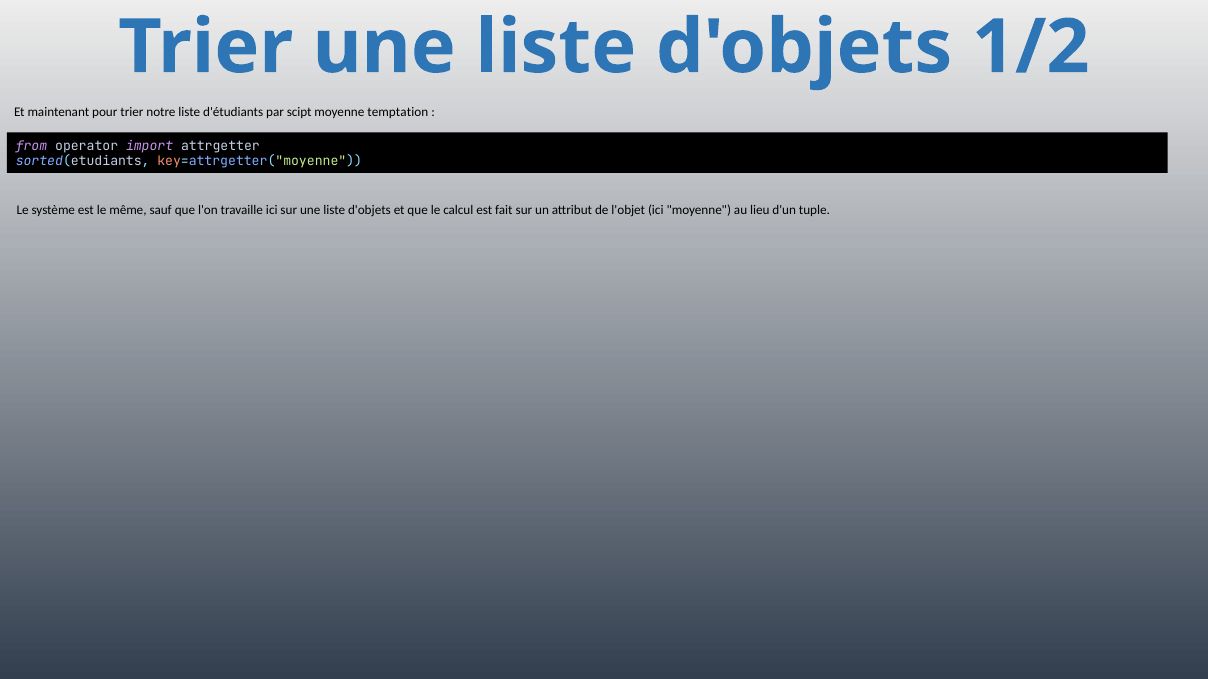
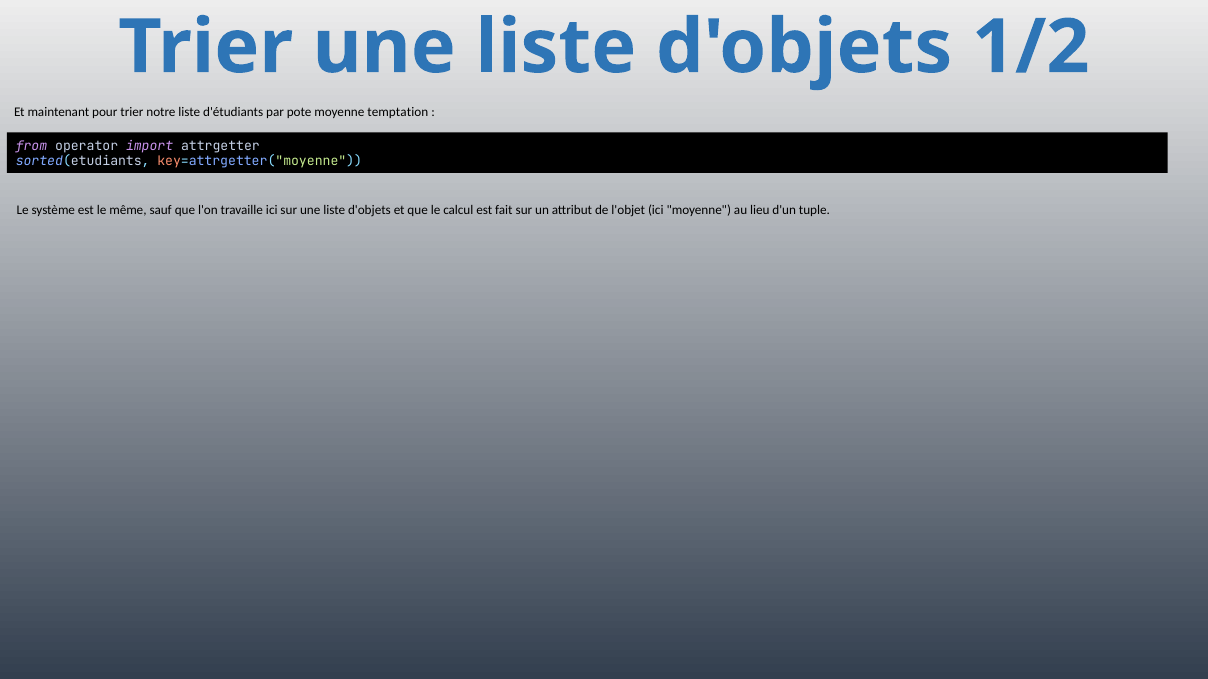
scipt: scipt -> pote (299, 112)
